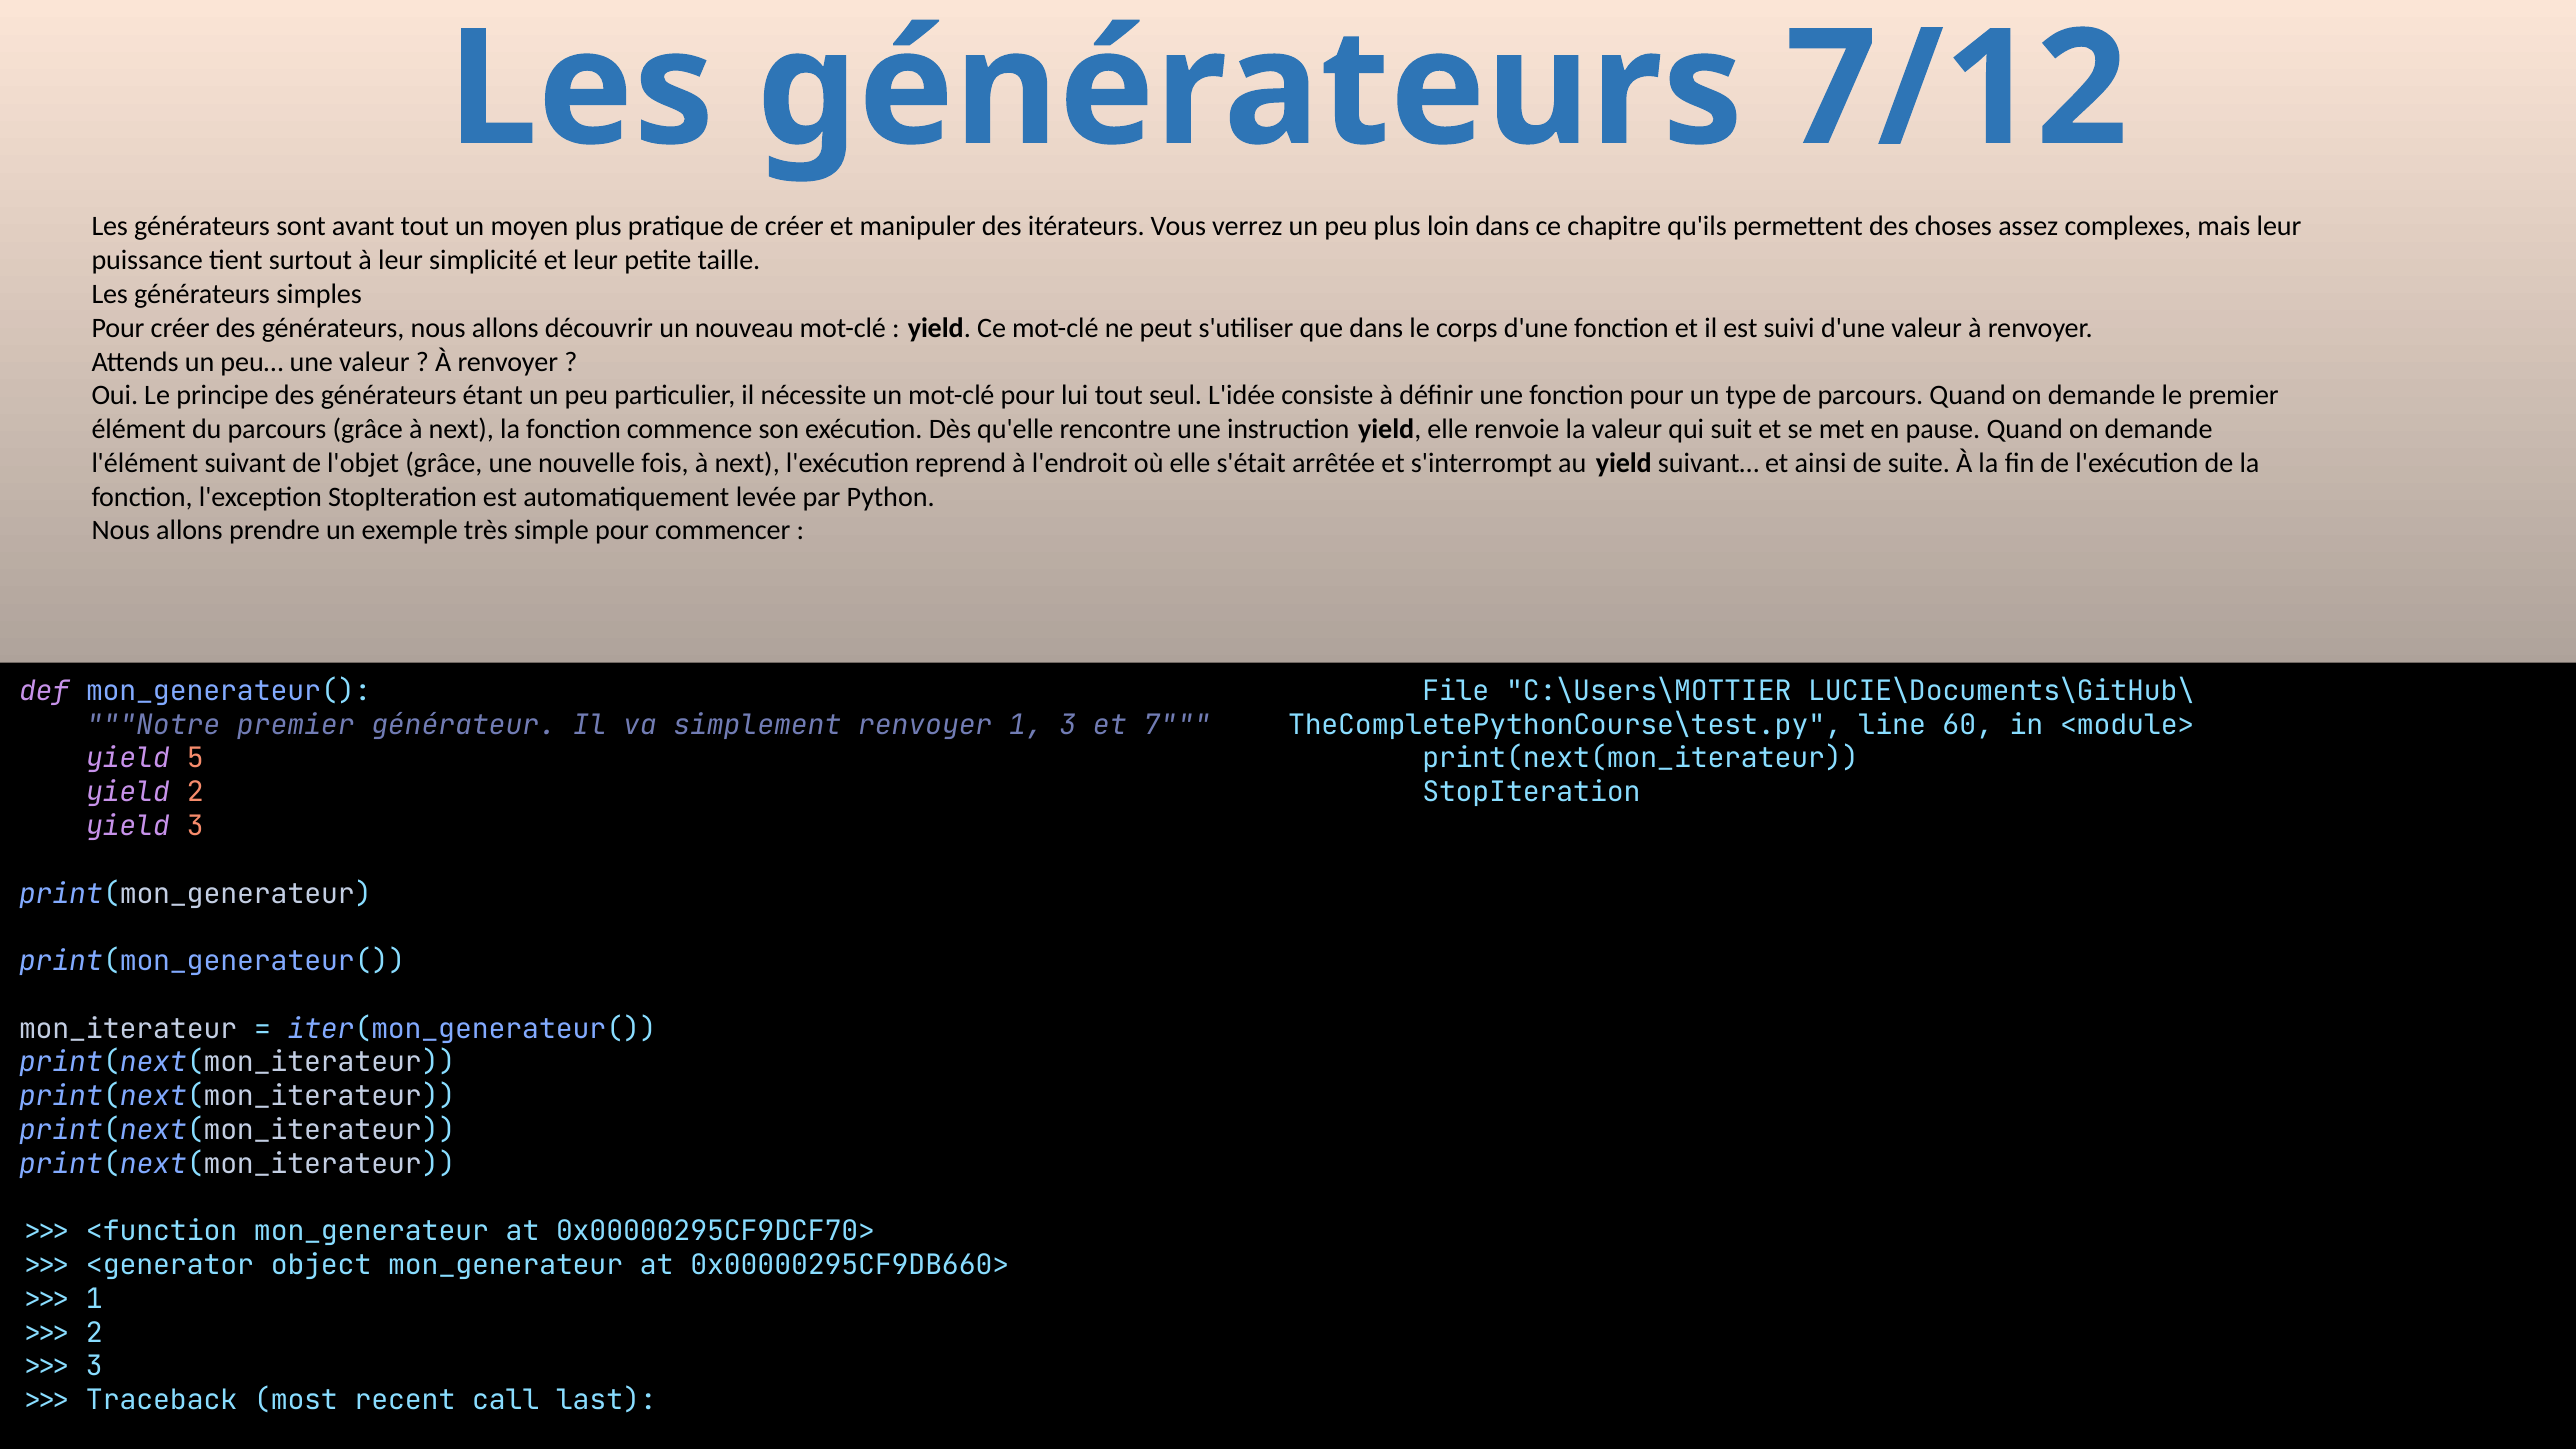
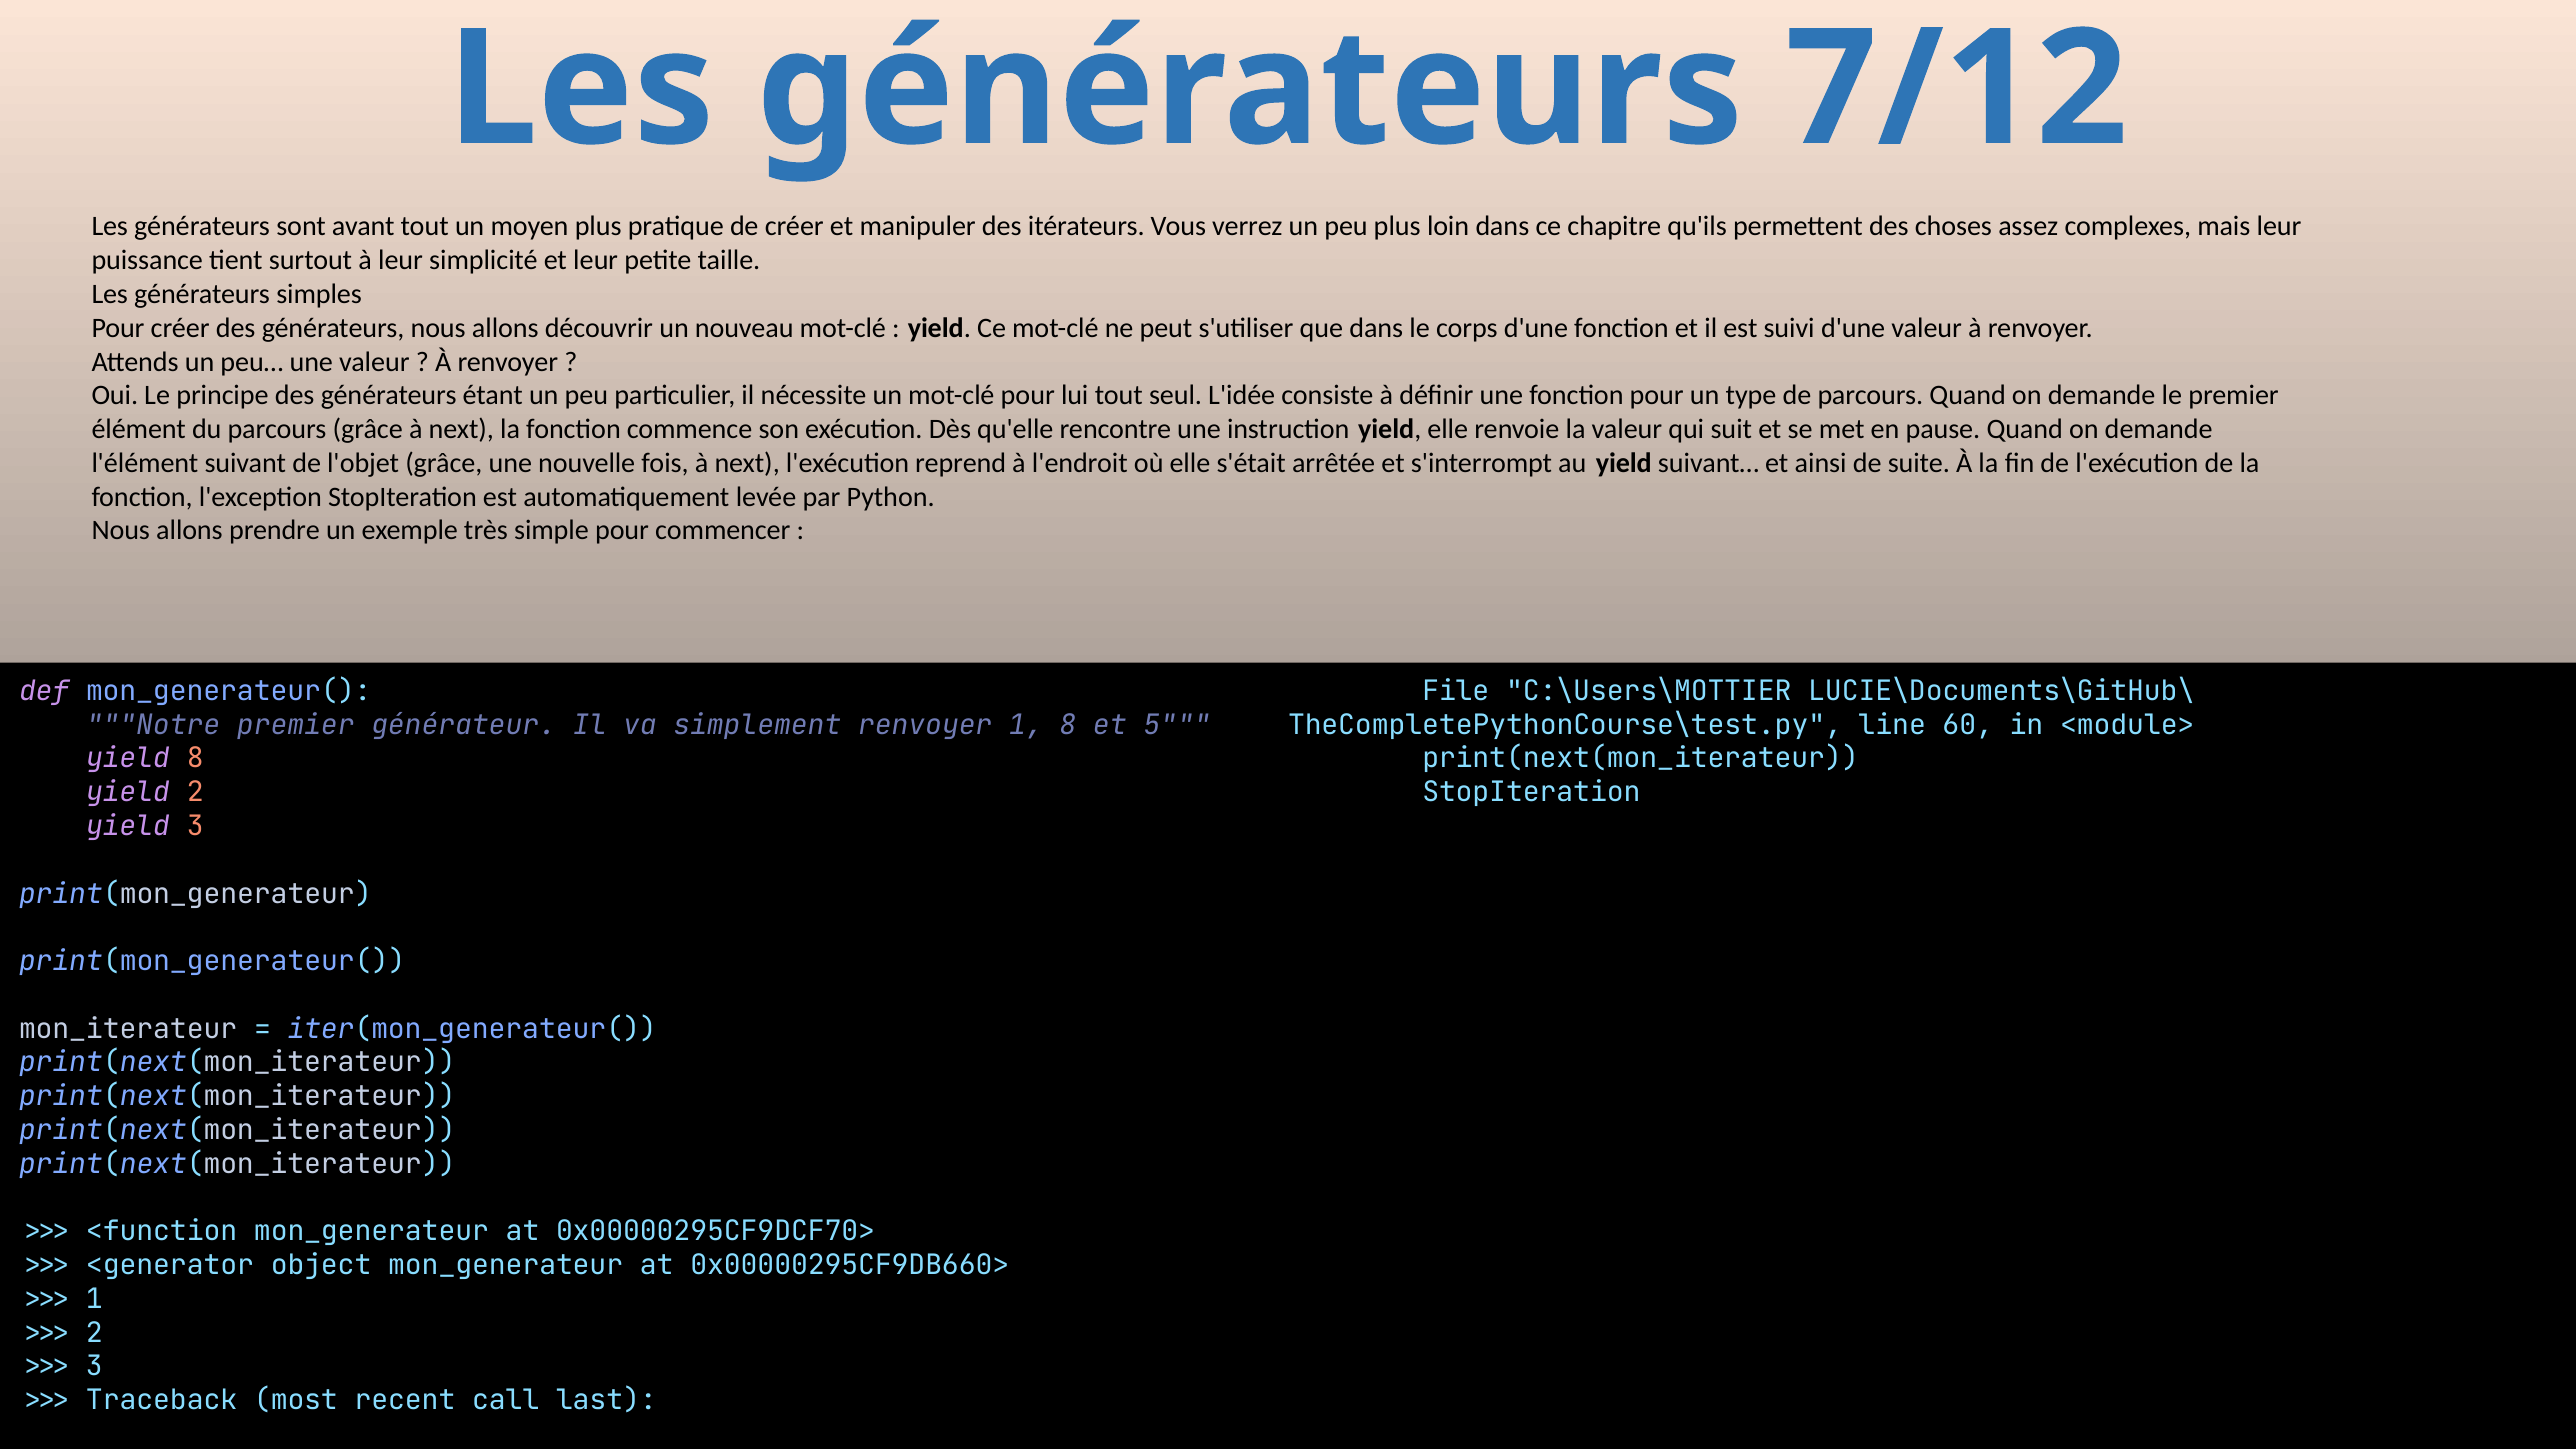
1 3: 3 -> 8 (1068, 725)
7: 7 -> 5 (1177, 725)
yield 5: 5 -> 8 (195, 759)
